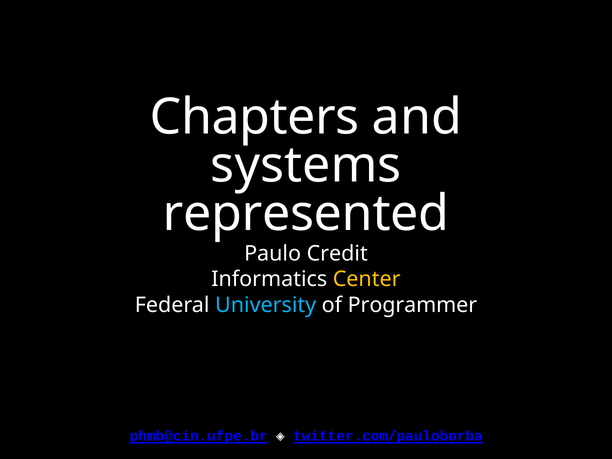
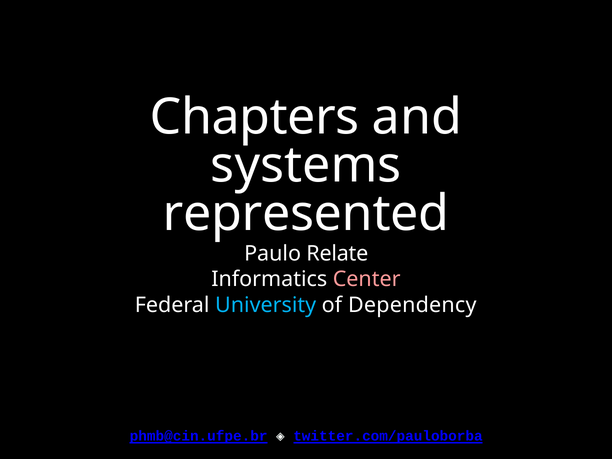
Credit: Credit -> Relate (337, 253)
Center colour: yellow -> pink (367, 279)
Programmer: Programmer -> Dependency (412, 305)
